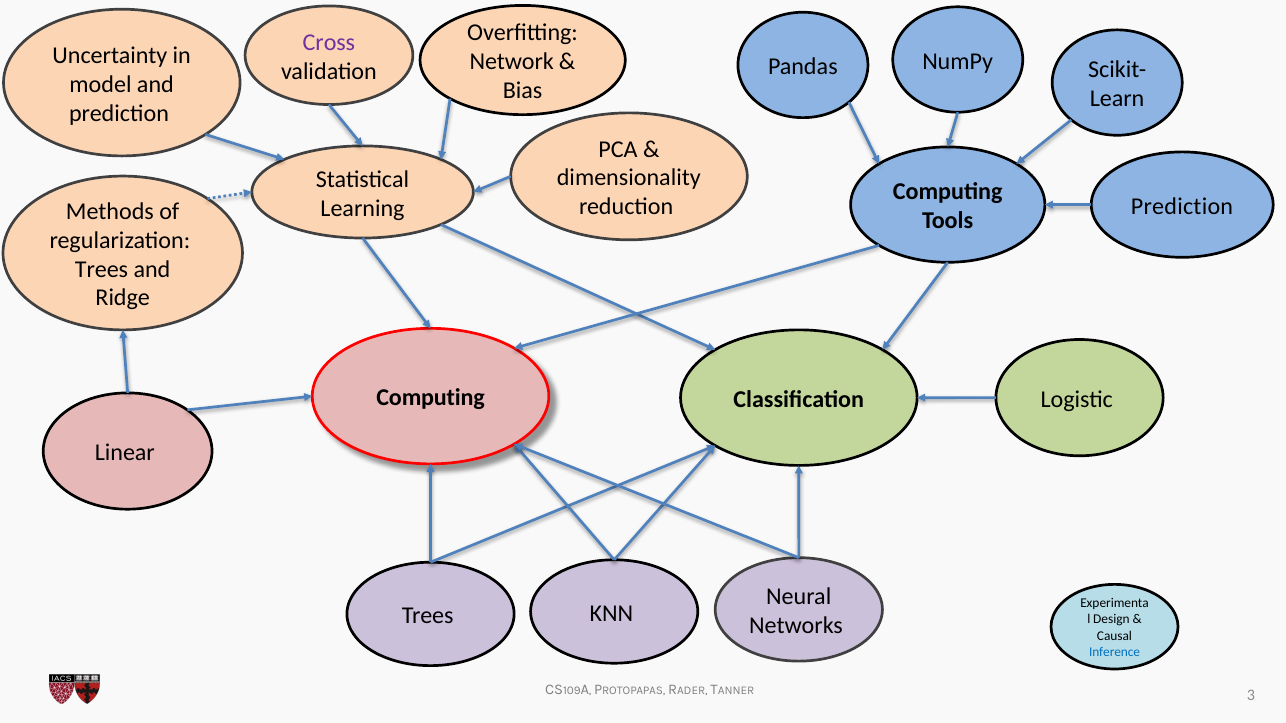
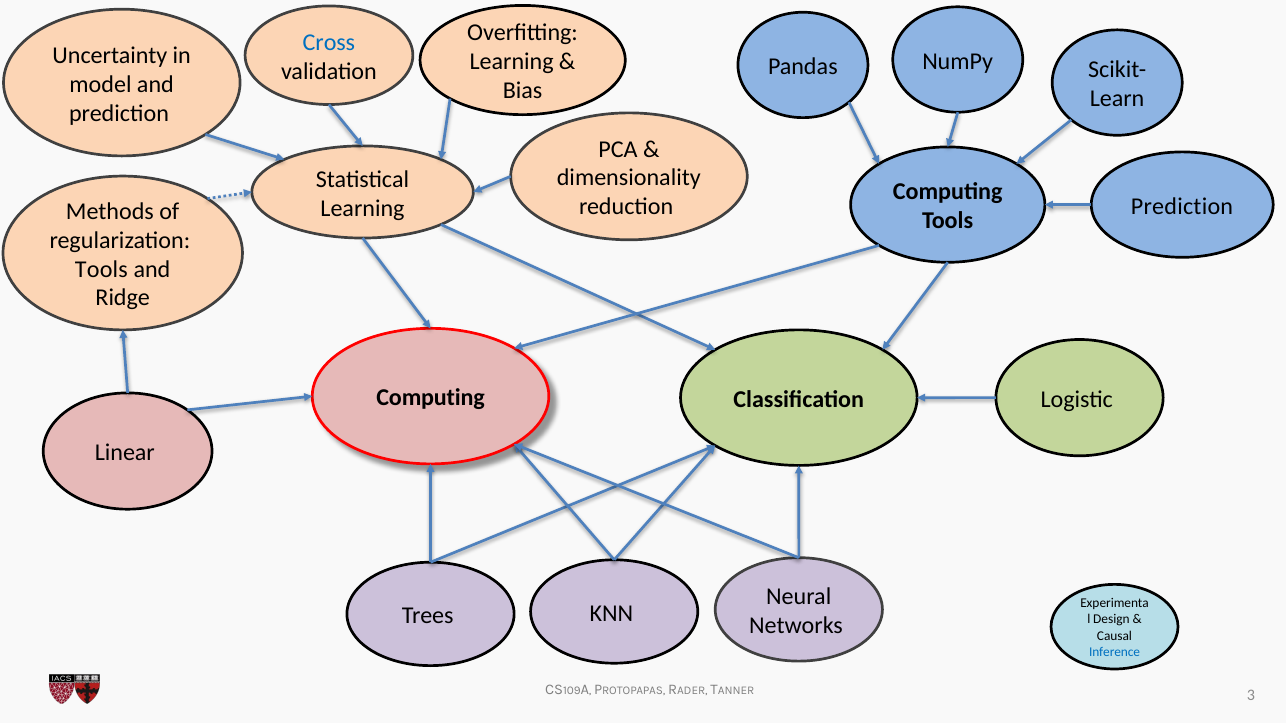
Cross colour: purple -> blue (329, 42)
Network: Network -> Learning (512, 62)
Trees: Trees -> Tools (101, 269)
